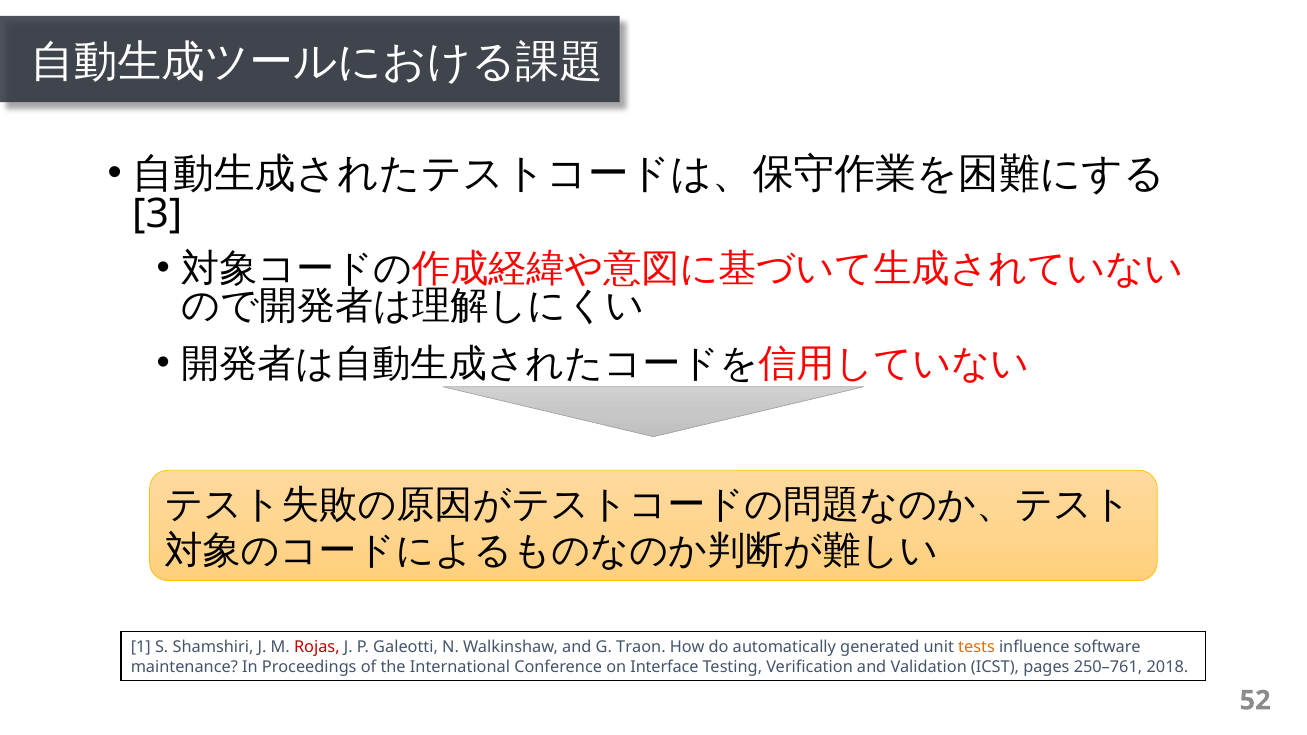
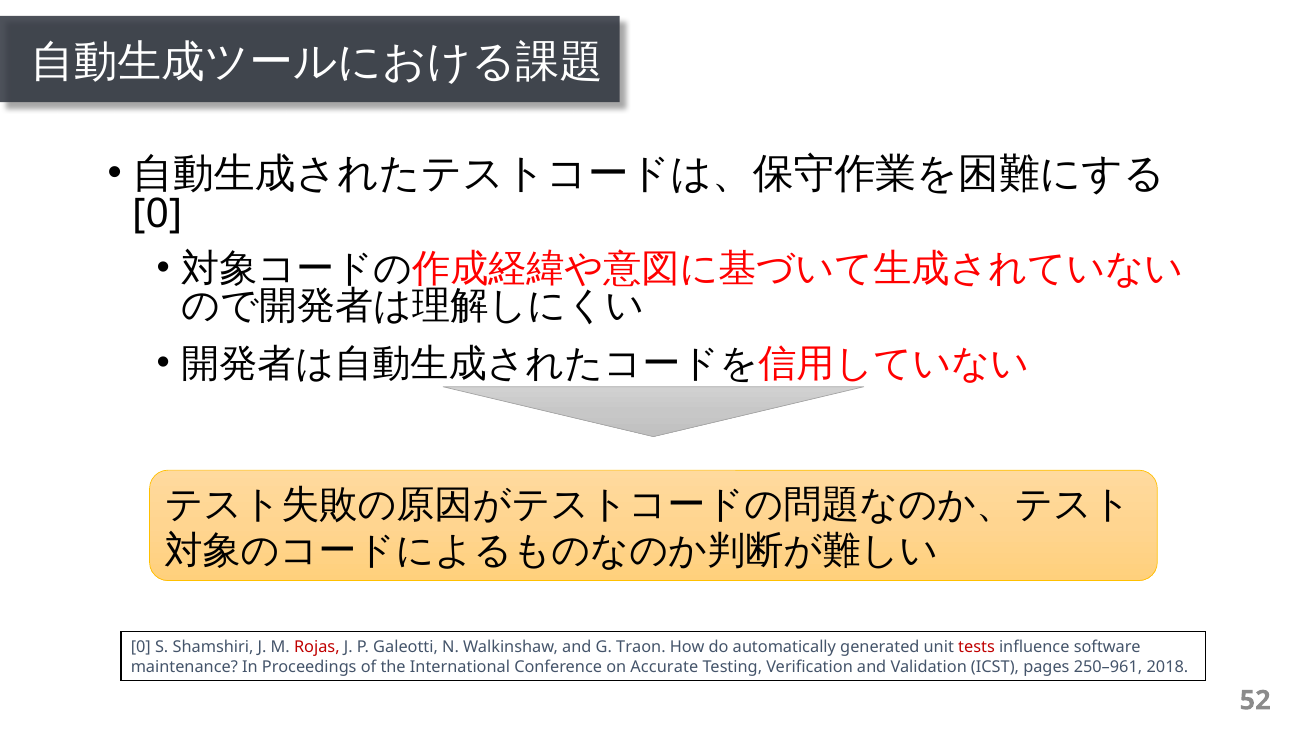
3: 3 -> 0 (157, 214)
1: 1 -> 0 (141, 648)
tests colour: orange -> red (977, 648)
Interface: Interface -> Accurate (664, 667)
250–761: 250–761 -> 250–961 (1108, 667)
